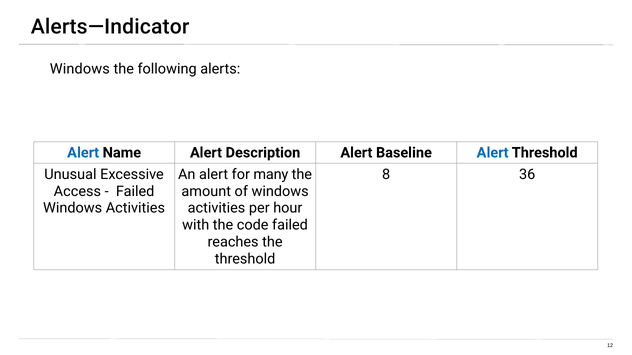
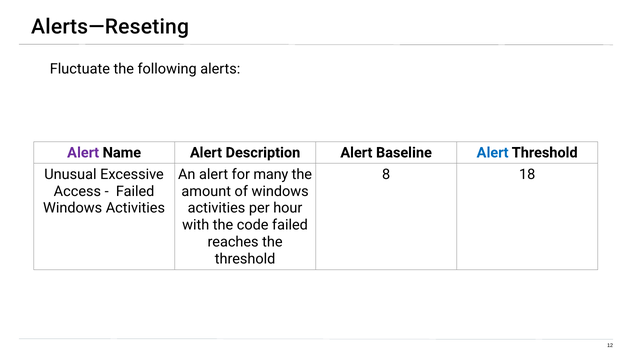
Alerts—Indicator: Alerts—Indicator -> Alerts—Reseting (110, 27)
Windows: Windows -> Fluctuate (80, 69)
Alert colour: blue -> purple (83, 153)
36: 36 -> 18 (527, 175)
